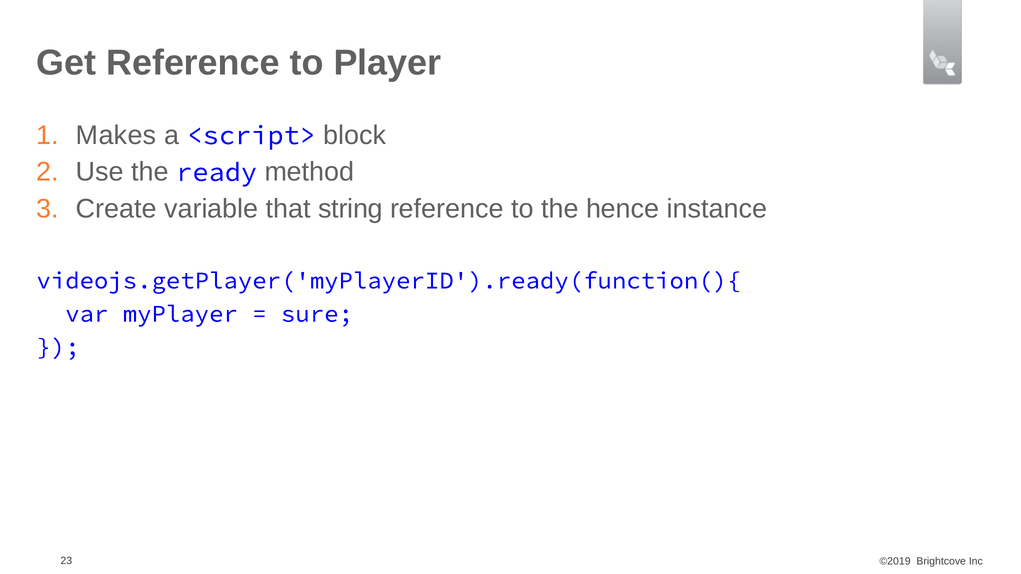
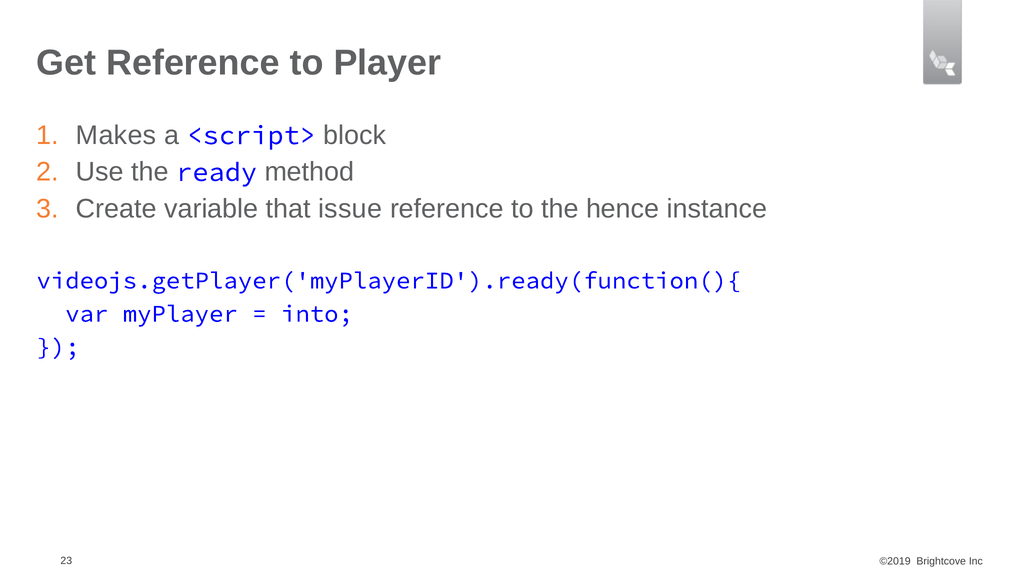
string: string -> issue (350, 209)
sure: sure -> into (317, 314)
